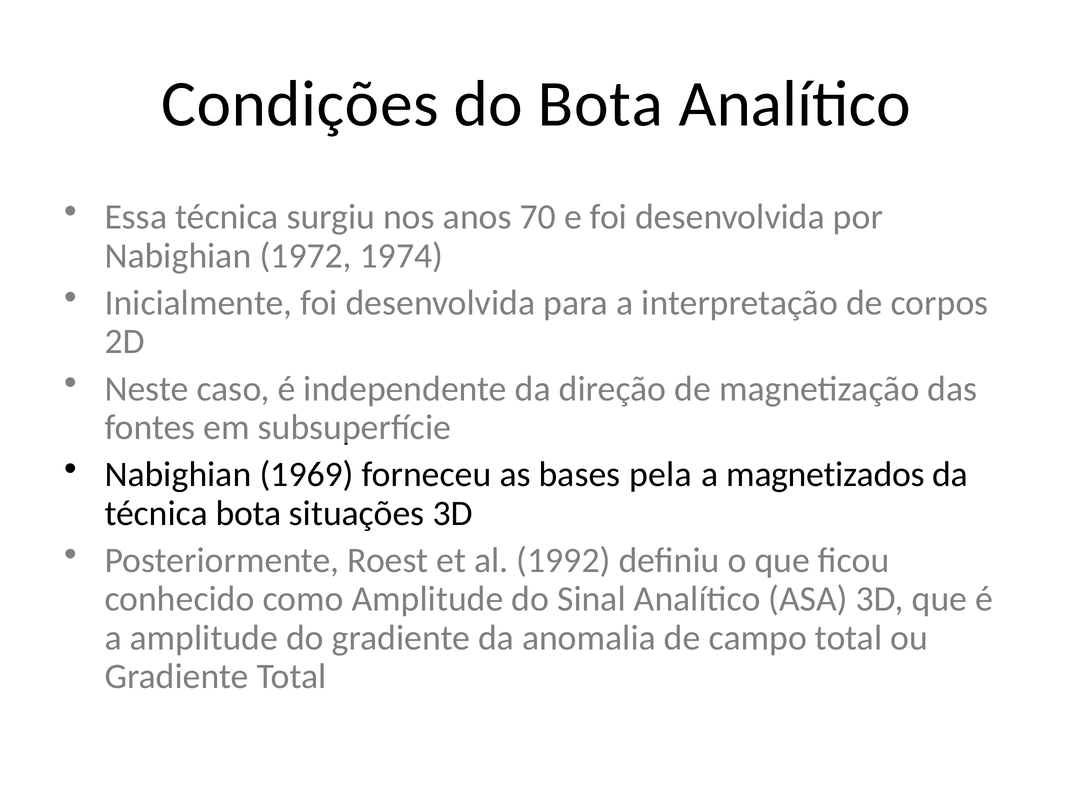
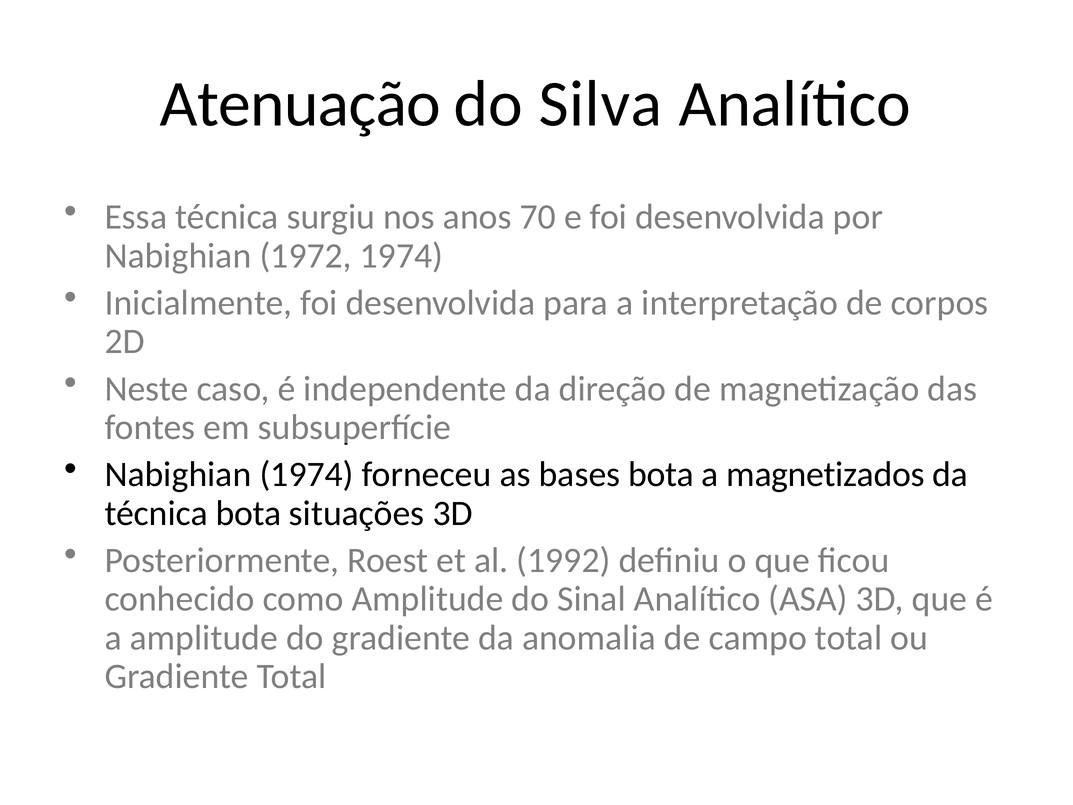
Condições: Condições -> Atenuação (300, 104)
do Bota: Bota -> Silva (600, 104)
Nabighian 1969: 1969 -> 1974 (307, 475)
bases pela: pela -> bota (661, 475)
